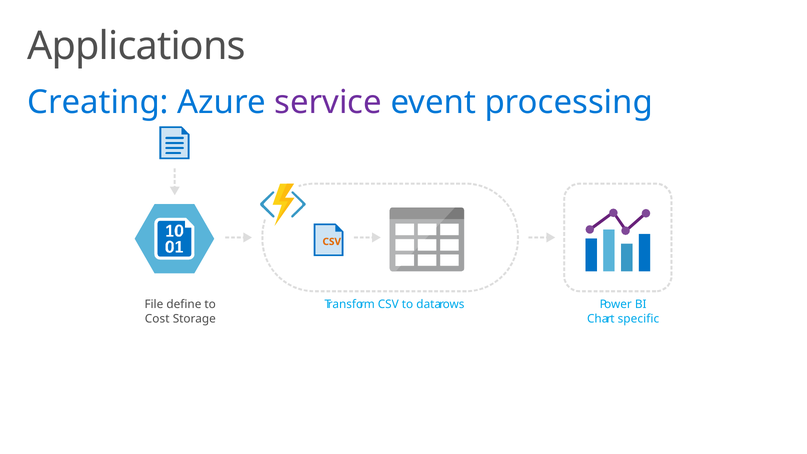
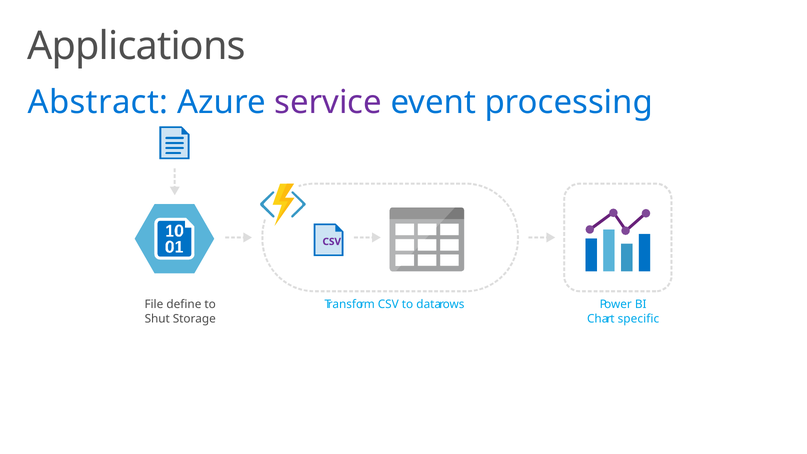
Creating: Creating -> Abstract (98, 102)
CSV colour: orange -> purple (332, 242)
Cost: Cost -> Shut (157, 319)
